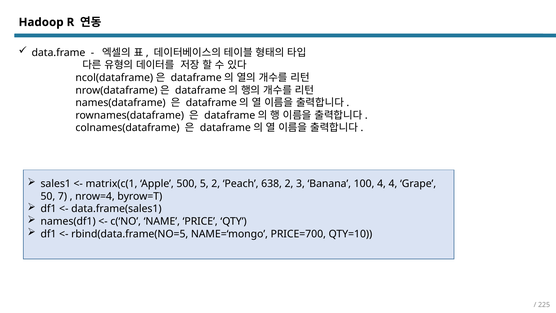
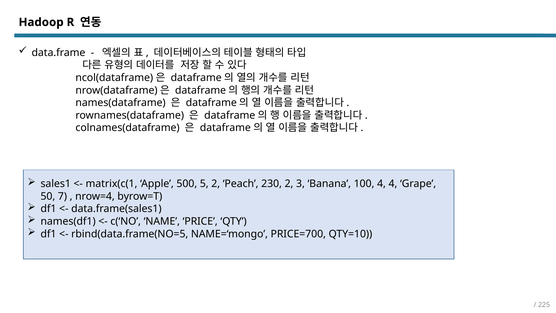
638: 638 -> 230 (272, 184)
